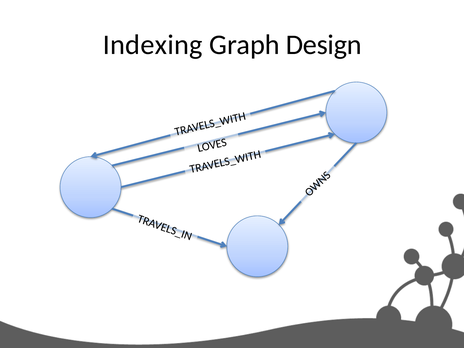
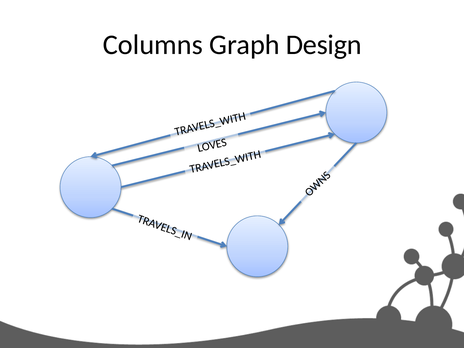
Indexing: Indexing -> Columns (153, 45)
